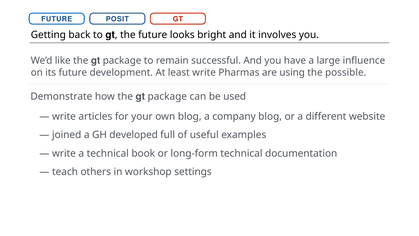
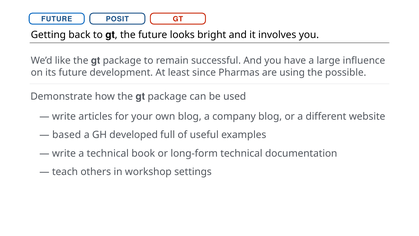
least write: write -> since (204, 72)
joined: joined -> based (67, 135)
